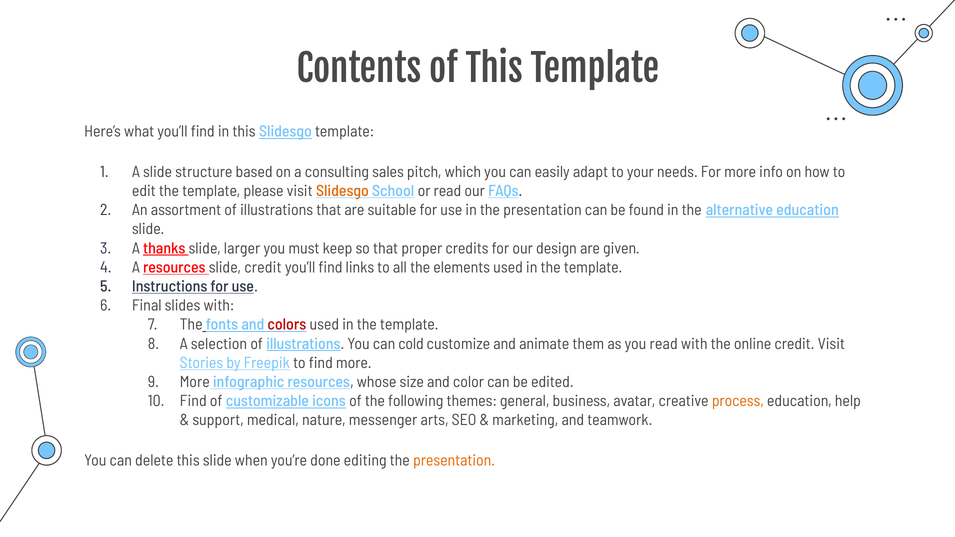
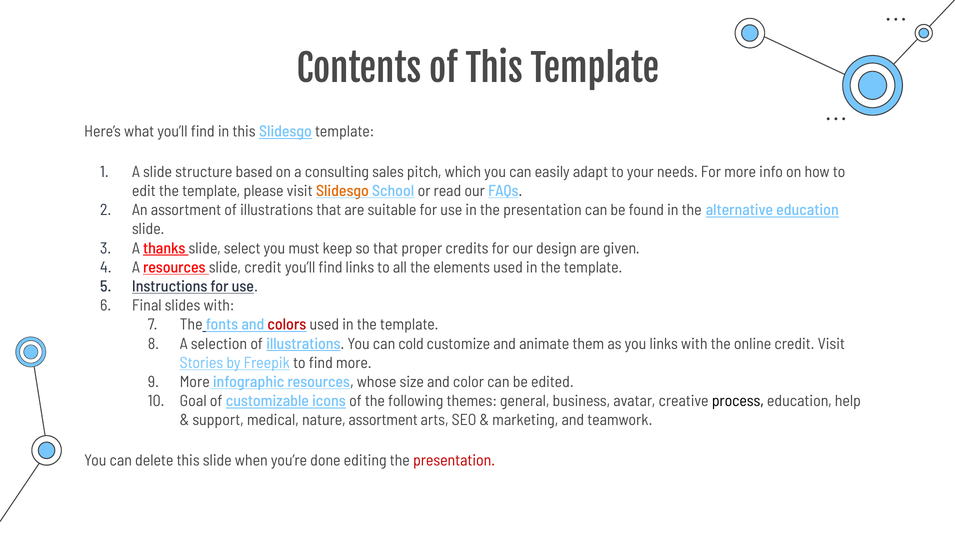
larger: larger -> select (242, 248)
you read: read -> links (664, 344)
Find: Find -> Goal (193, 401)
process colour: orange -> black (738, 401)
nature messenger: messenger -> assortment (383, 420)
presentation colour: orange -> red (454, 461)
